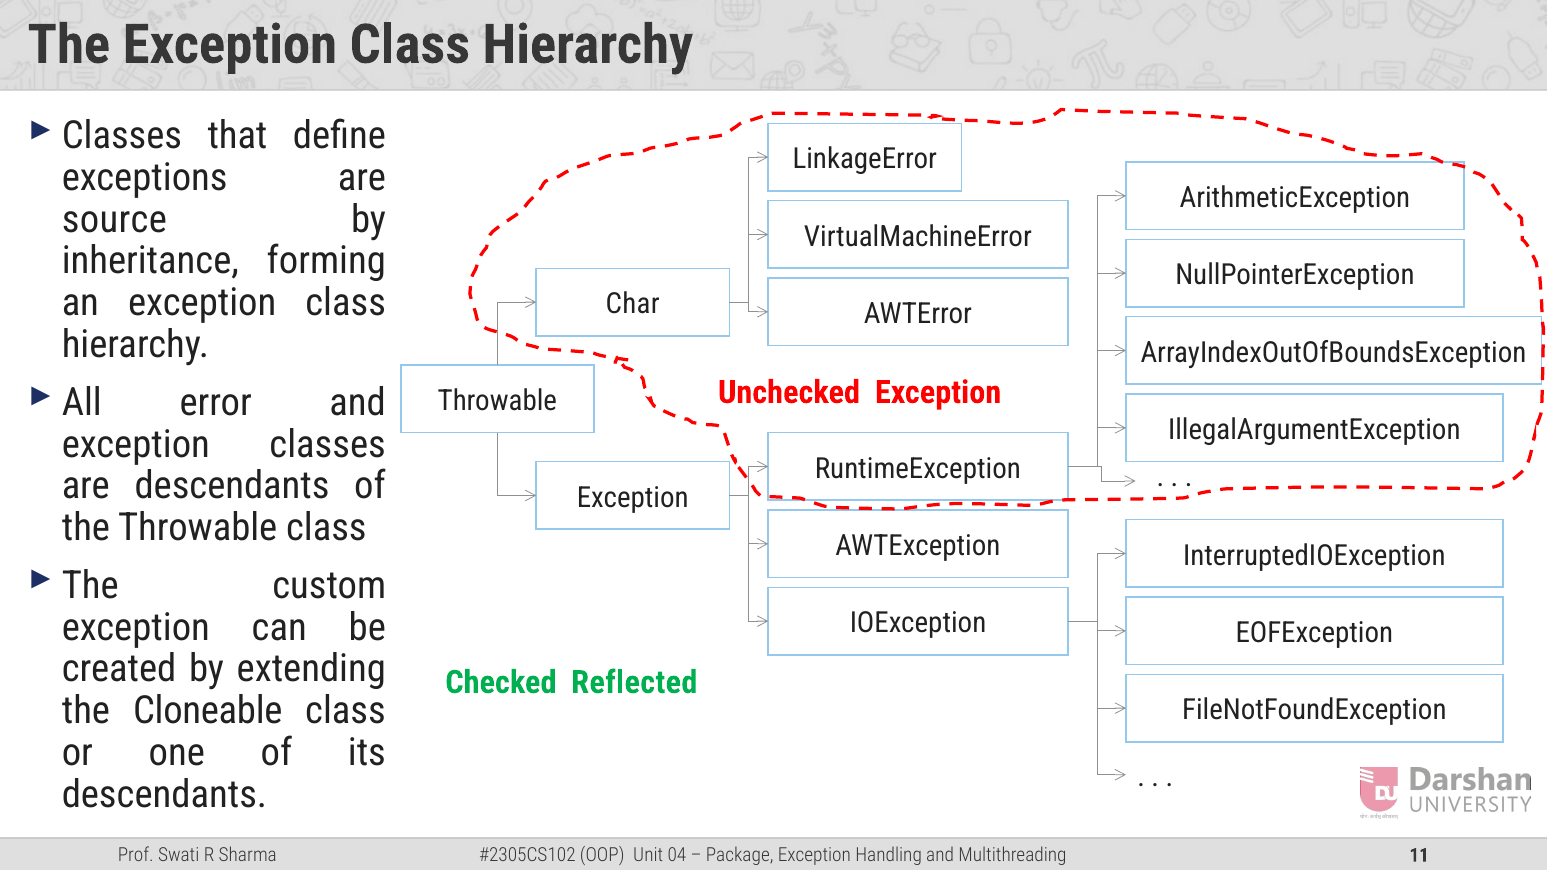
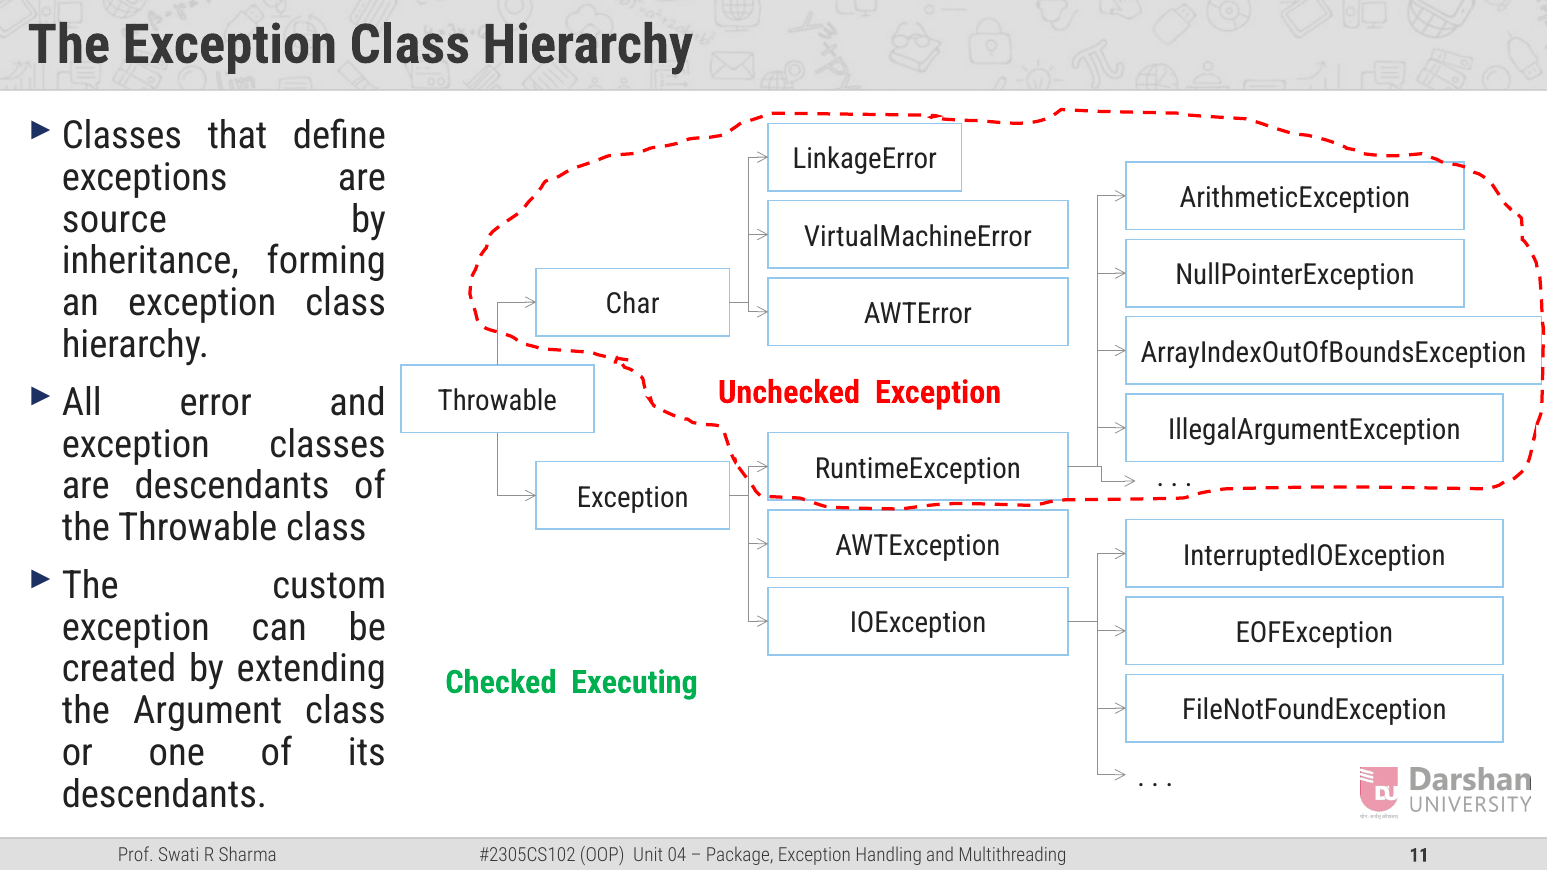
Reflected: Reflected -> Executing (634, 682)
Cloneable: Cloneable -> Argument (208, 711)
